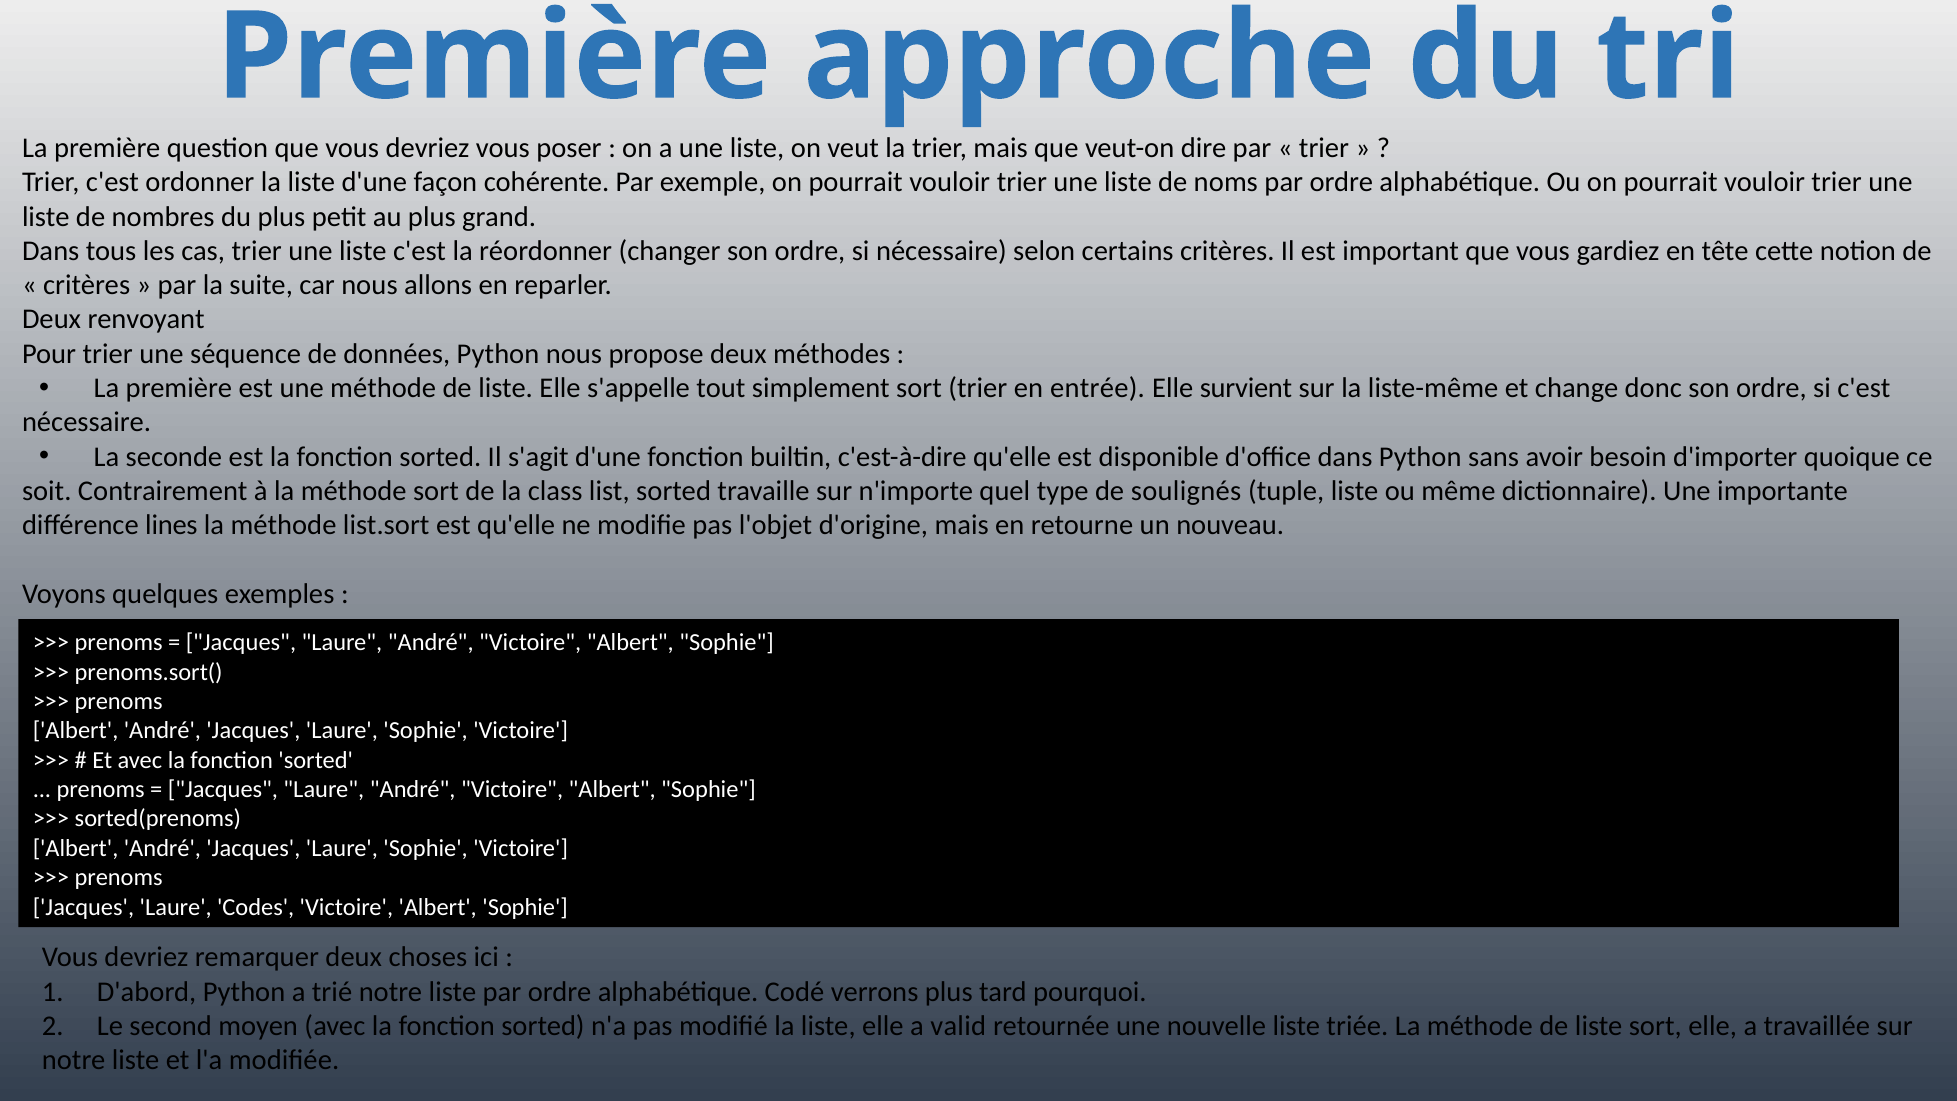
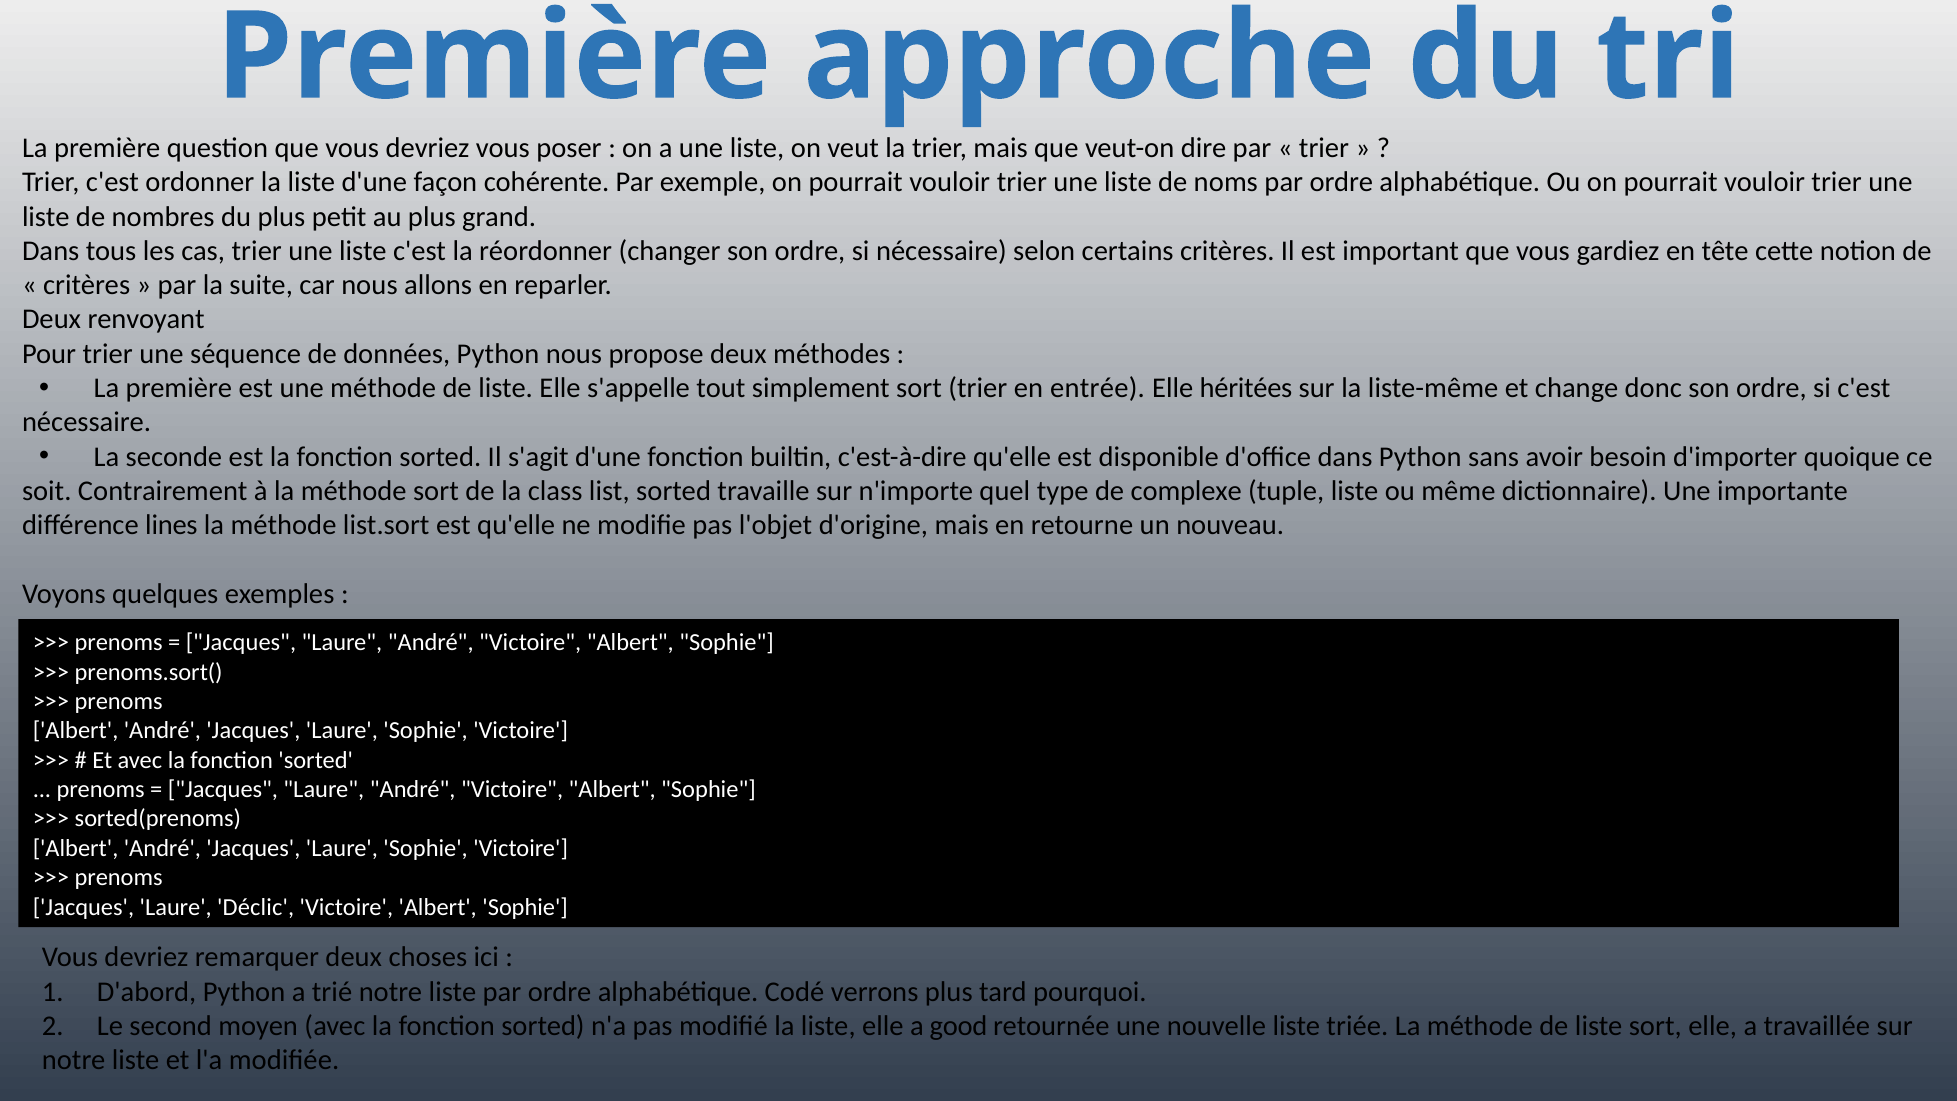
survient: survient -> héritées (1246, 388)
soulignés: soulignés -> complexe (1186, 491)
Codes: Codes -> Déclic (256, 907)
valid: valid -> good (959, 1026)
